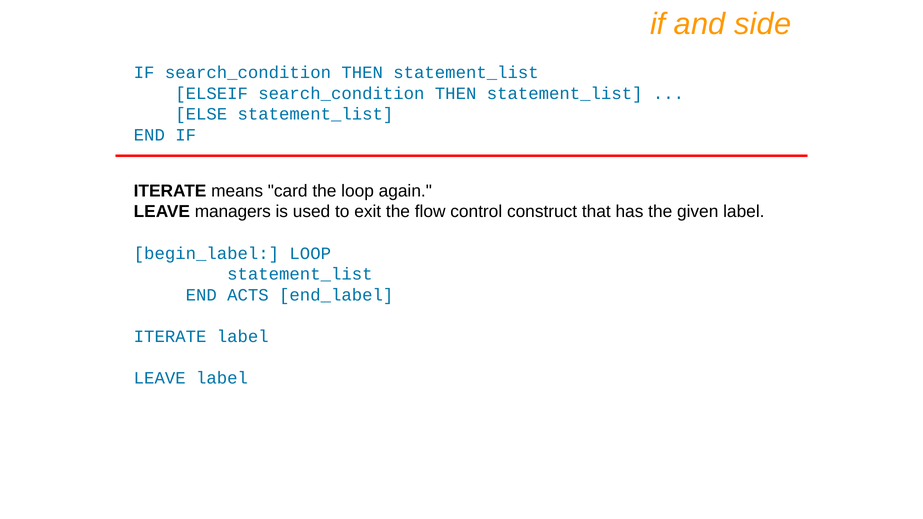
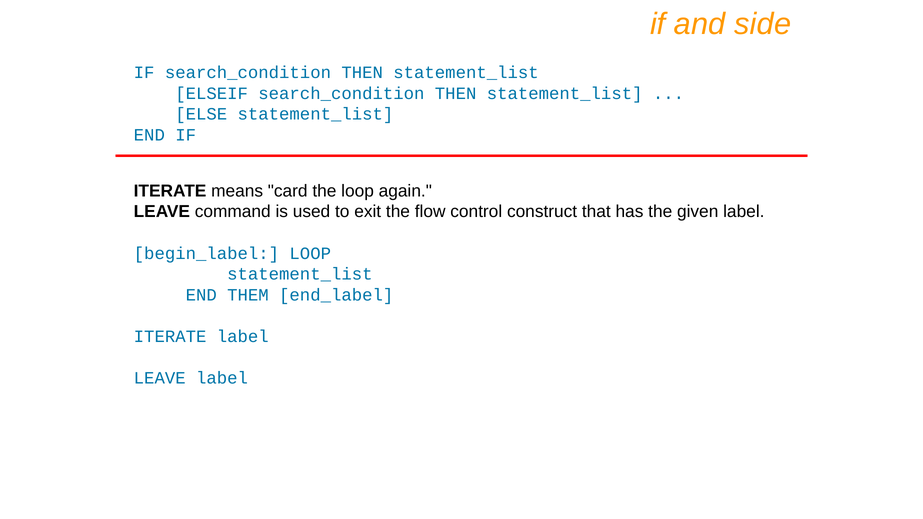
managers: managers -> command (233, 212)
ACTS: ACTS -> THEM (248, 295)
